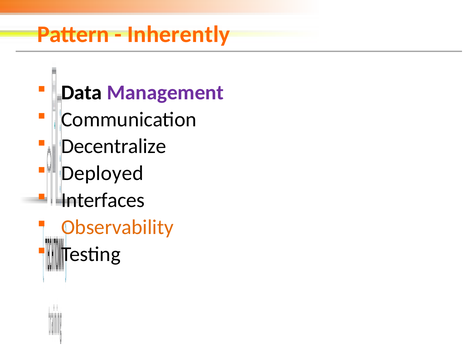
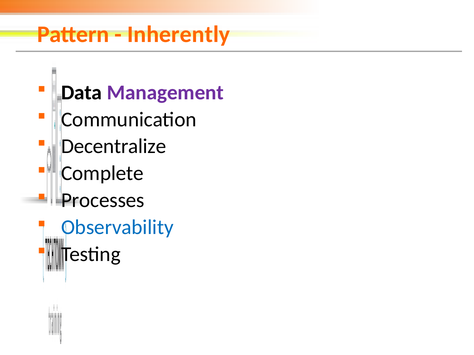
Deployed: Deployed -> Complete (102, 174)
Interfaces: Interfaces -> Processes (103, 201)
Observability colour: orange -> blue (117, 228)
